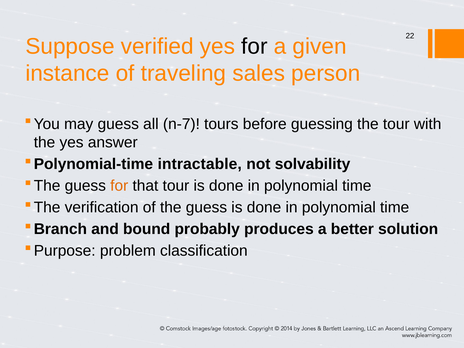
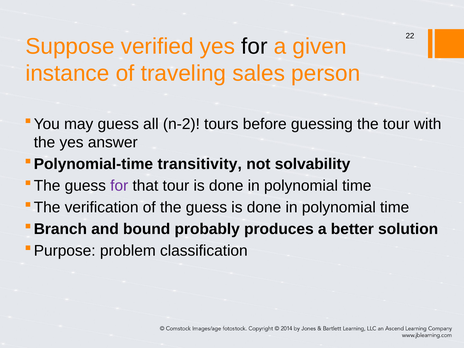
n-7: n-7 -> n-2 (181, 124)
intractable: intractable -> transitivity (200, 164)
for colour: orange -> purple (119, 186)
